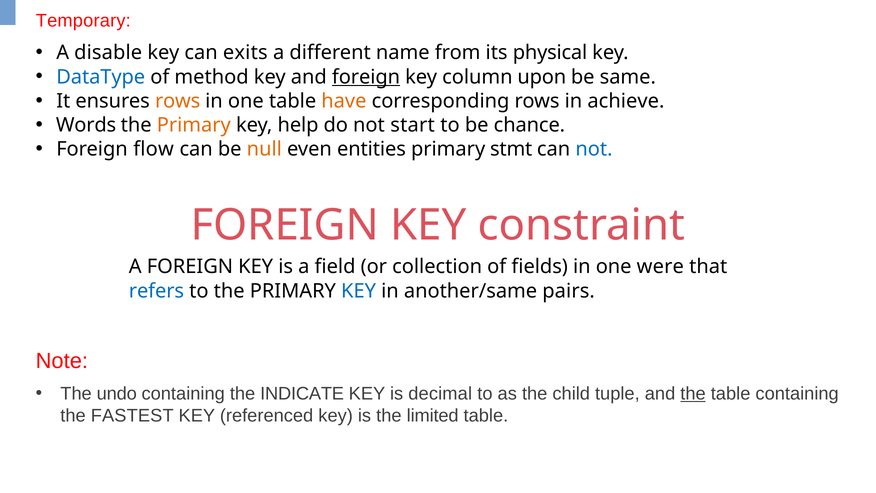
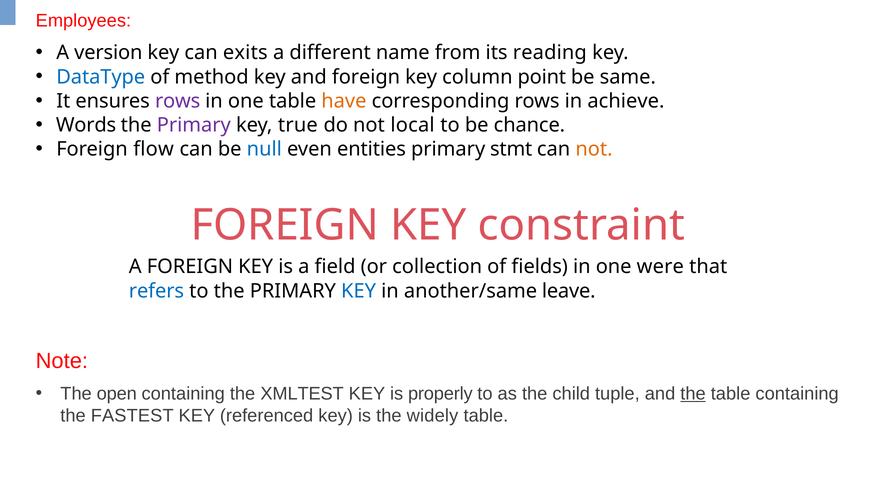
Temporary: Temporary -> Employees (83, 21)
disable: disable -> version (108, 53)
physical: physical -> reading (550, 53)
foreign underline: present -> none (366, 77)
upon: upon -> point (542, 77)
rows colour: orange -> purple (178, 101)
Primary colour: orange -> purple (194, 125)
help: help -> true (298, 125)
start: start -> local (413, 125)
null colour: orange -> blue (264, 149)
not colour: blue -> orange (594, 149)
pairs: pairs -> leave (569, 291)
undo: undo -> open (117, 394)
INDICATE: INDICATE -> XMLTEST (302, 394)
decimal: decimal -> properly (440, 394)
limited: limited -> widely (433, 416)
